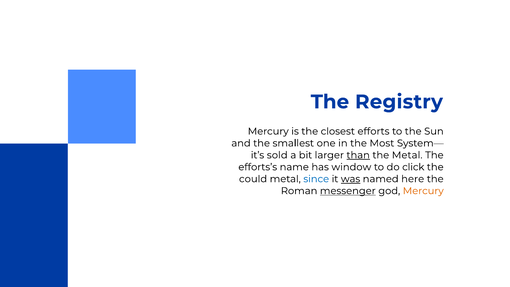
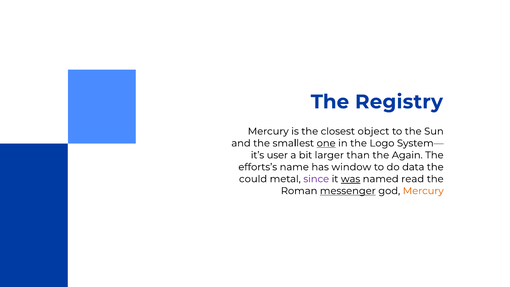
efforts: efforts -> object (373, 131)
one underline: none -> present (326, 143)
Most: Most -> Logo (382, 143)
sold: sold -> user (277, 155)
than underline: present -> none (358, 155)
the Metal: Metal -> Again (407, 155)
click: click -> data (413, 167)
since colour: blue -> purple (316, 179)
here: here -> read (413, 179)
